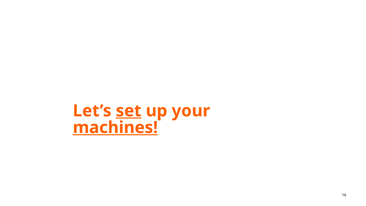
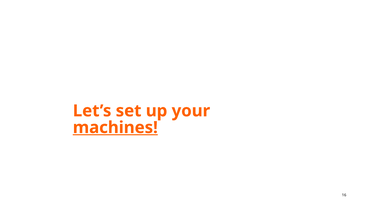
set underline: present -> none (129, 111)
